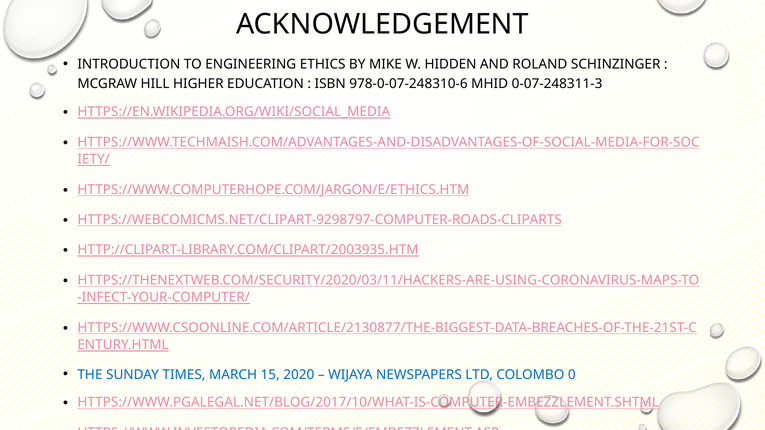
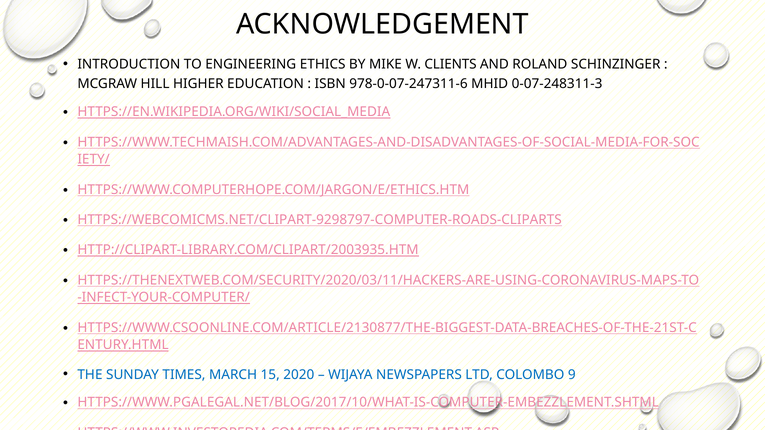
HIDDEN: HIDDEN -> CLIENTS (451, 65)
978-0-07-248310-6: 978-0-07-248310-6 -> 978-0-07-247311-6 (408, 84)
0: 0 -> 9 (572, 375)
